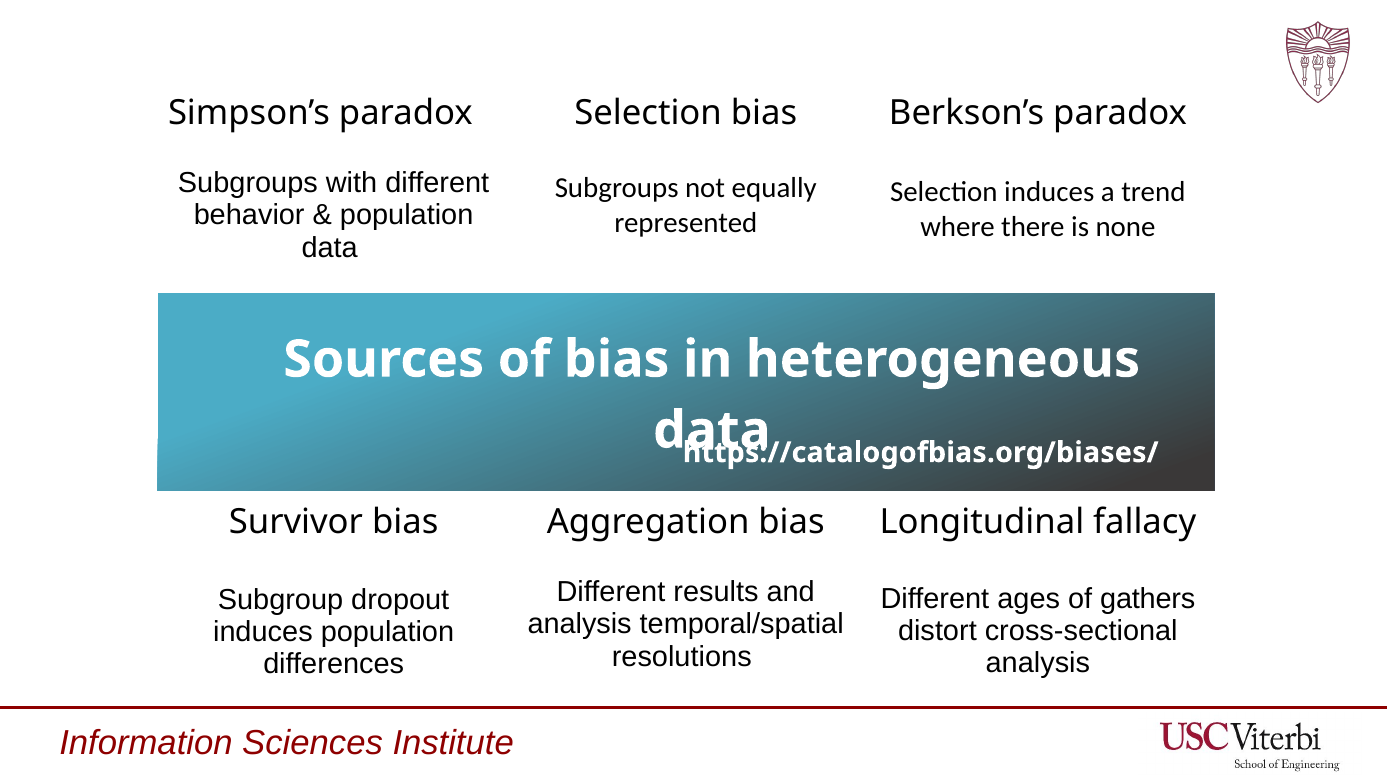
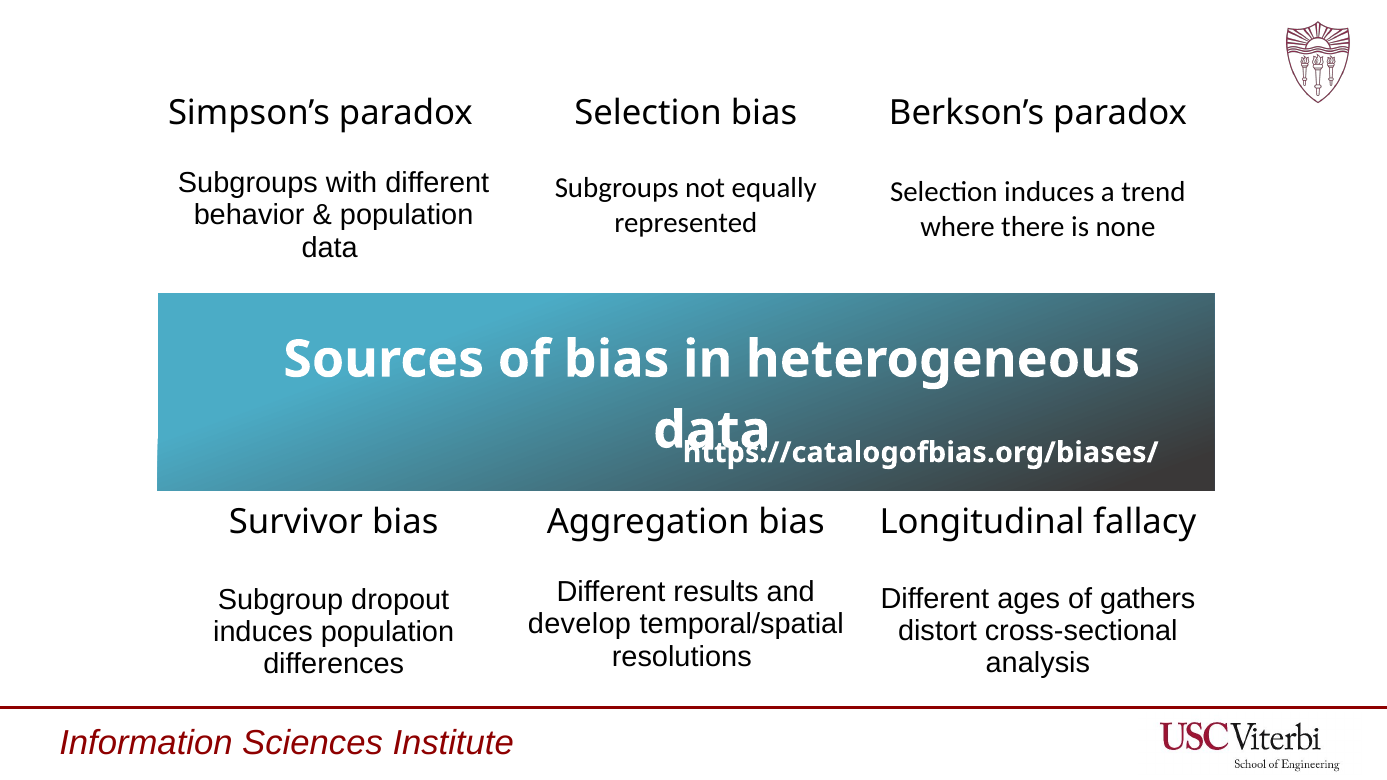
analysis: analysis -> develop (579, 625)
